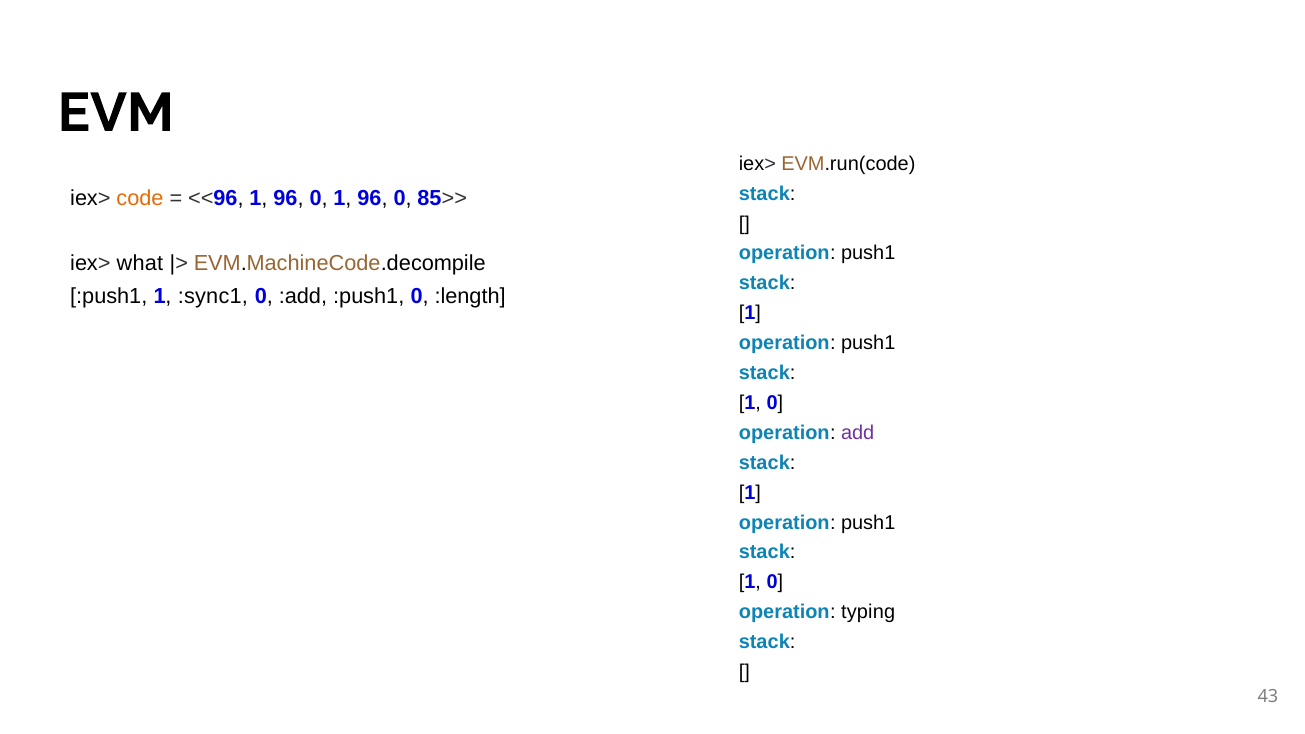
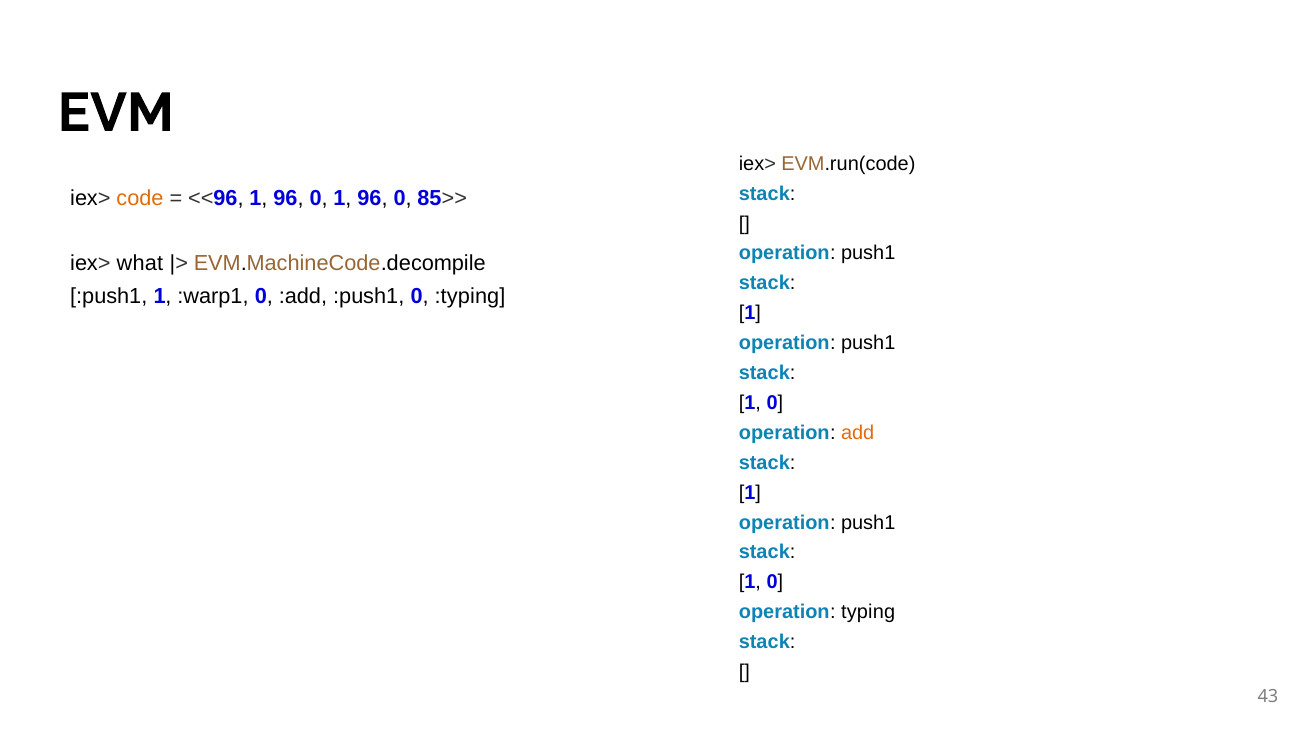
:sync1: :sync1 -> :warp1 (213, 296)
:length: :length -> :typing (470, 296)
add colour: purple -> orange (858, 433)
